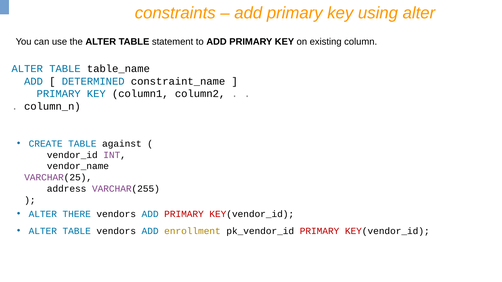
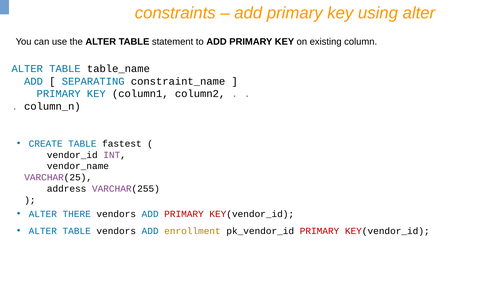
DETERMINED: DETERMINED -> SEPARATING (93, 81)
against: against -> fastest (122, 144)
